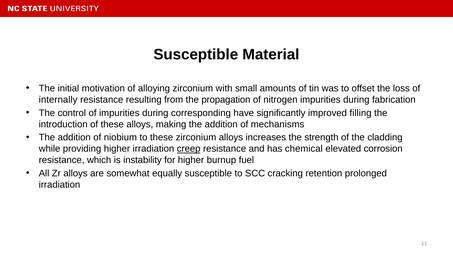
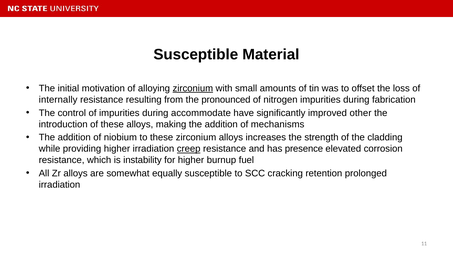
zirconium underline: none -> present (193, 88)
propagation: propagation -> pronounced (226, 100)
corresponding: corresponding -> accommodate (201, 113)
filling: filling -> other (361, 113)
chemical: chemical -> presence (304, 149)
